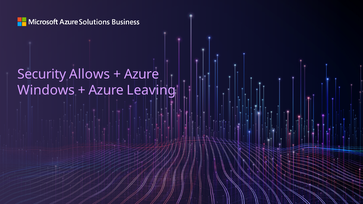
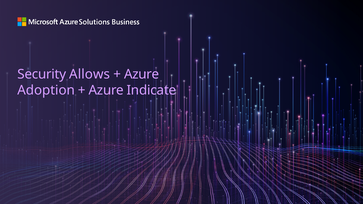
Windows: Windows -> Adoption (46, 90)
Leaving: Leaving -> Indicate (151, 90)
